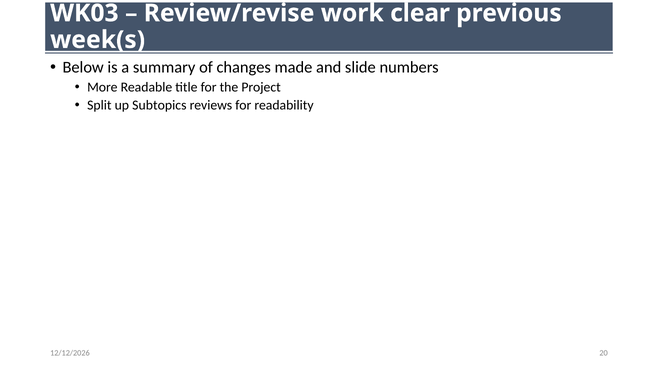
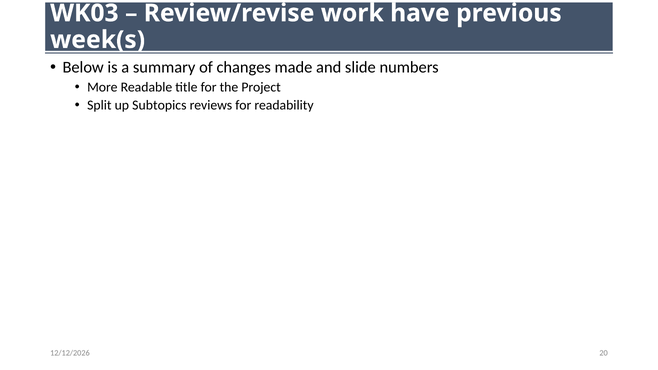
clear: clear -> have (420, 13)
